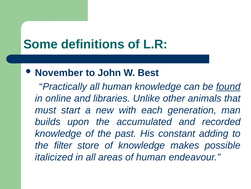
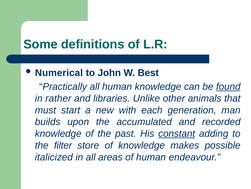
November: November -> Numerical (59, 73)
online: online -> rather (58, 98)
constant underline: none -> present (177, 133)
